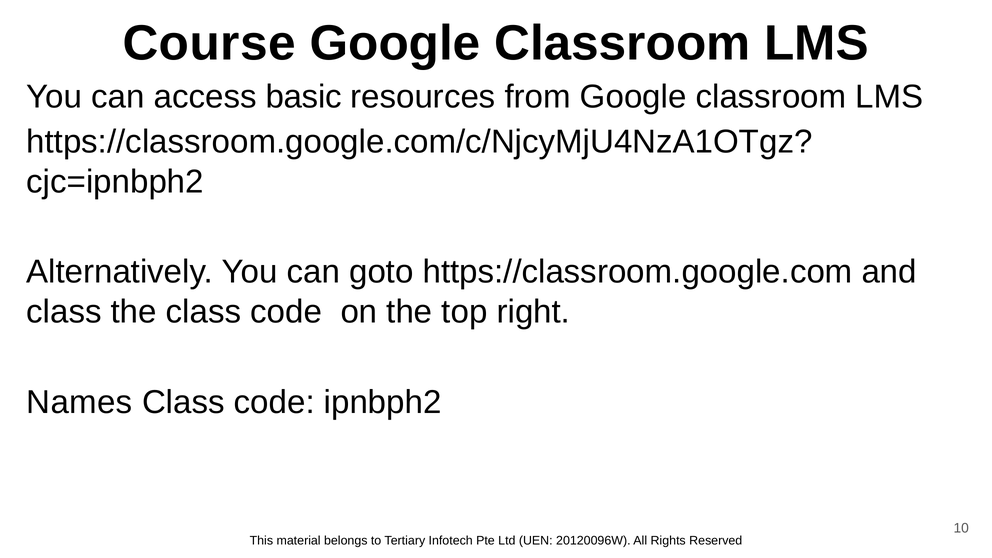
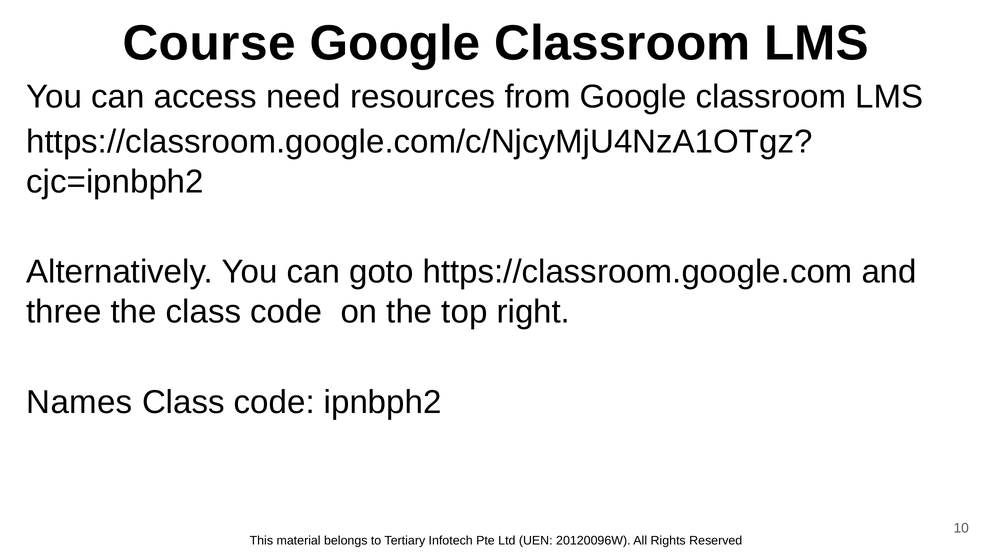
basic: basic -> need (303, 97)
class: class -> three (64, 312)
